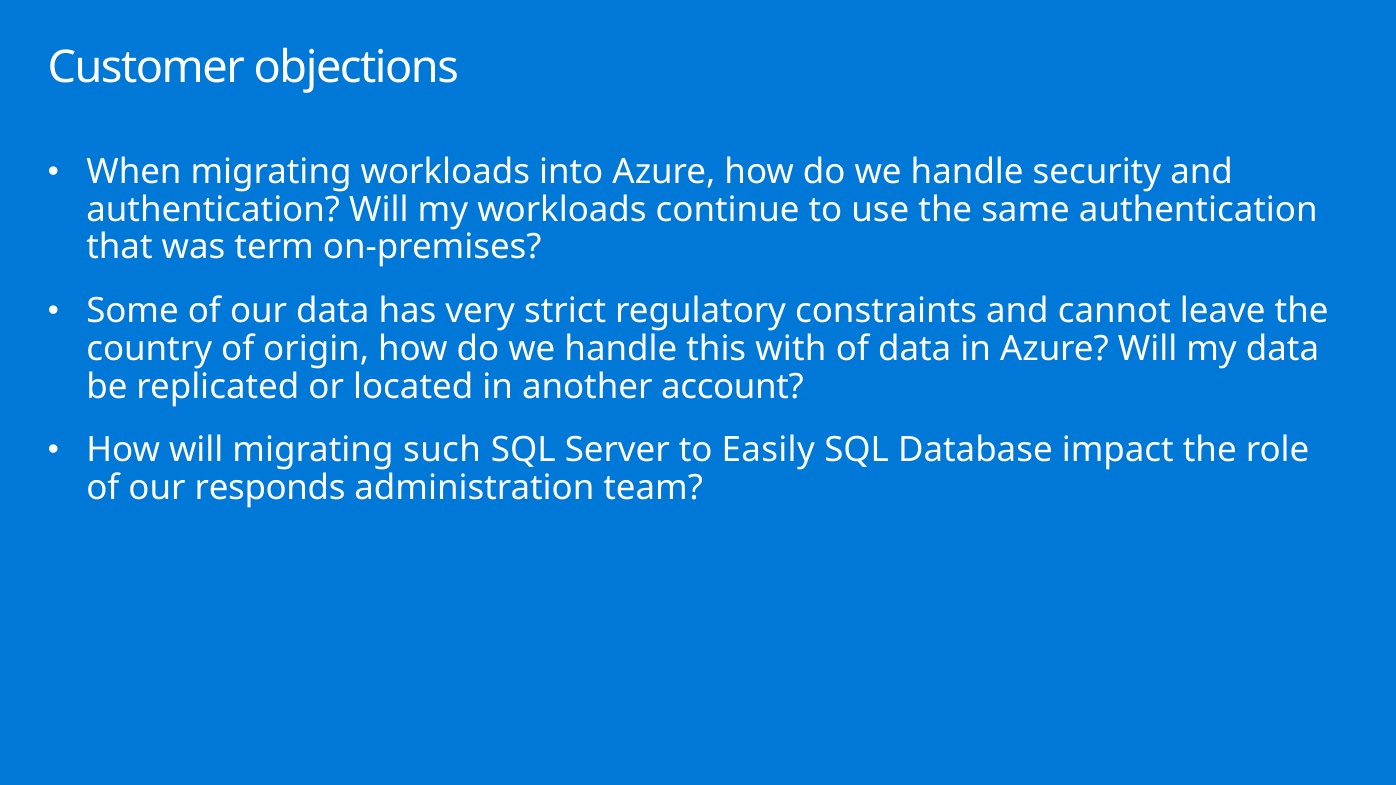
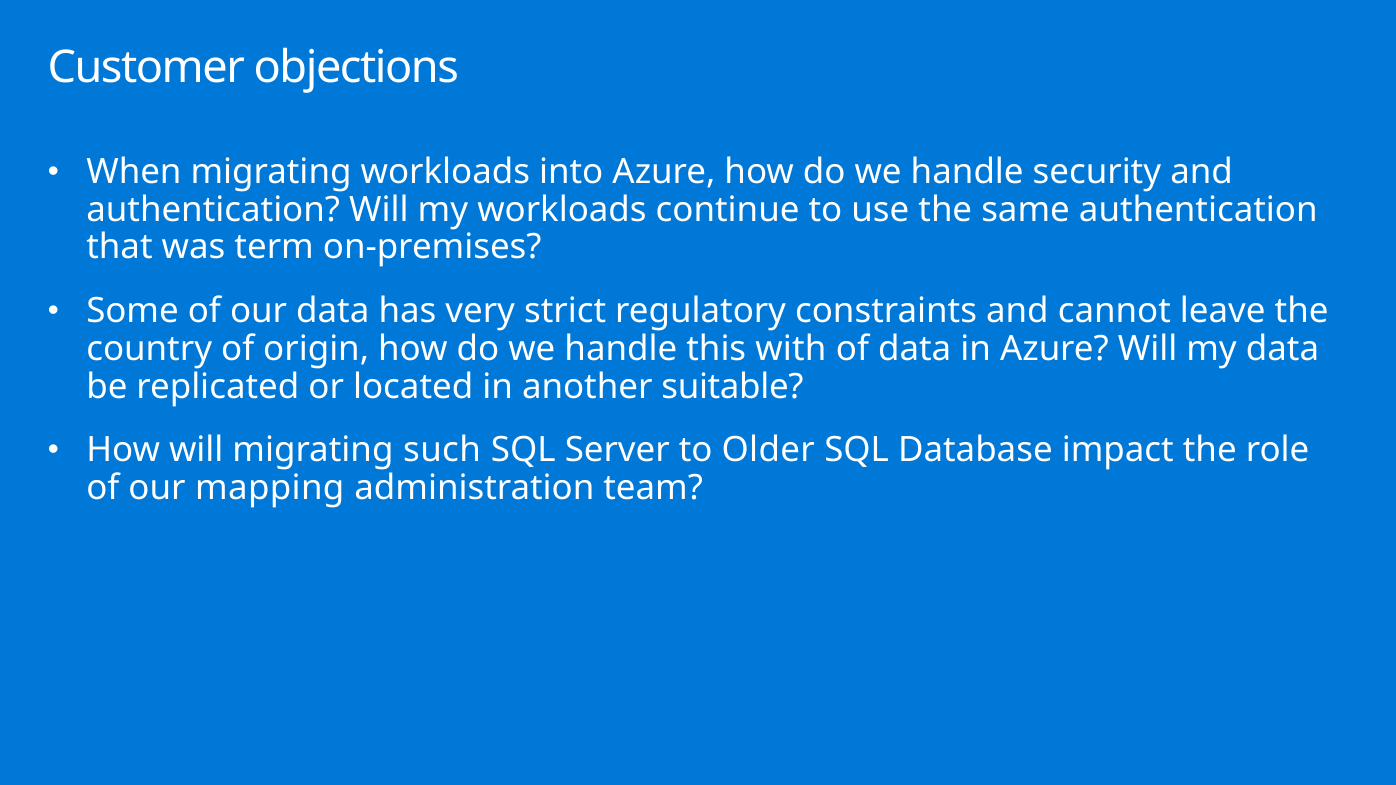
account: account -> suitable (732, 387)
Easily: Easily -> Older (768, 451)
responds: responds -> mapping (270, 488)
